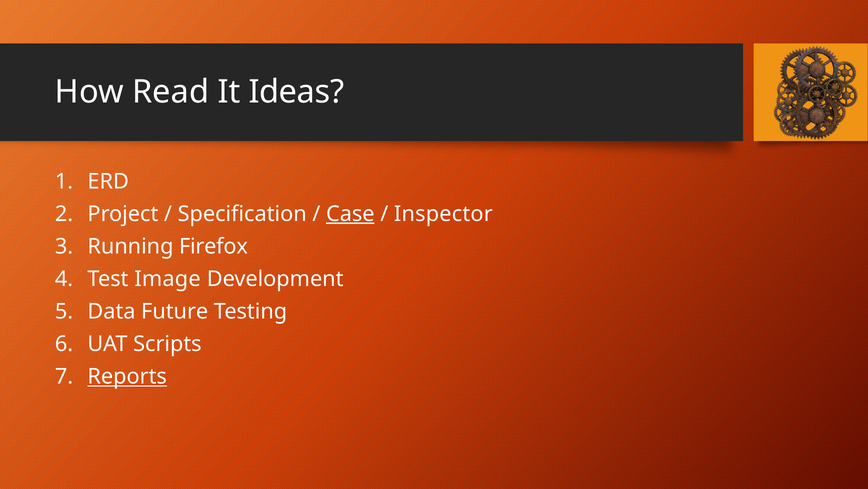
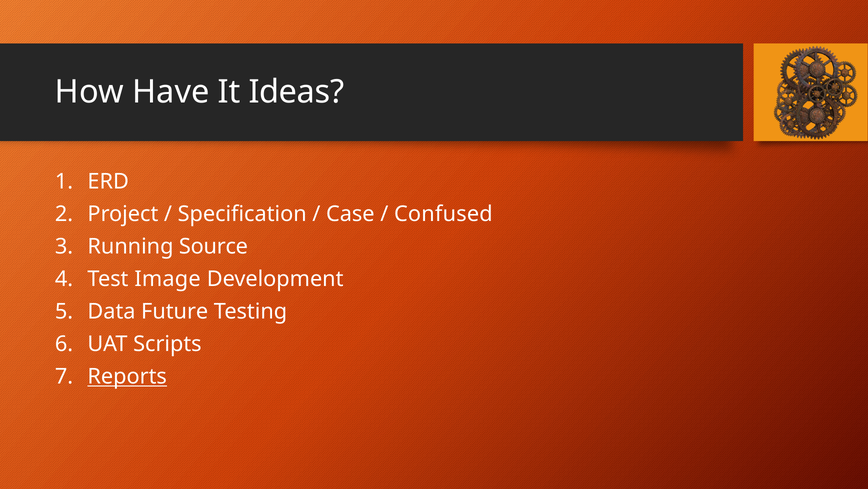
Read: Read -> Have (171, 92)
Case underline: present -> none (350, 214)
Inspector: Inspector -> Confused (443, 214)
Firefox: Firefox -> Source (213, 246)
